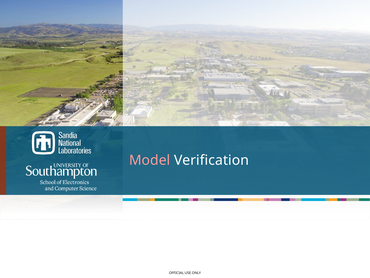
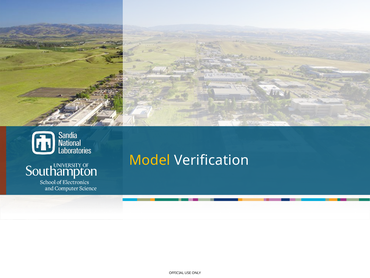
Model colour: pink -> yellow (150, 160)
